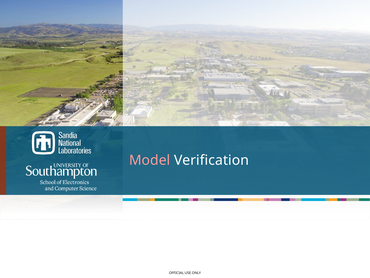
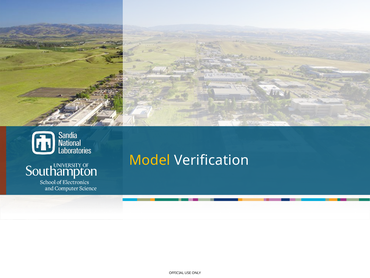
Model colour: pink -> yellow (150, 160)
